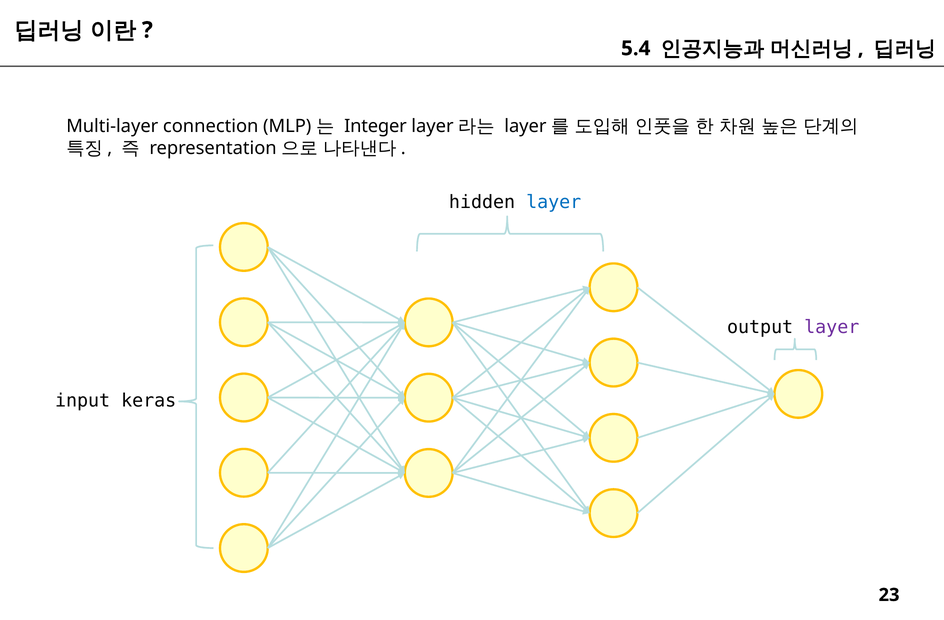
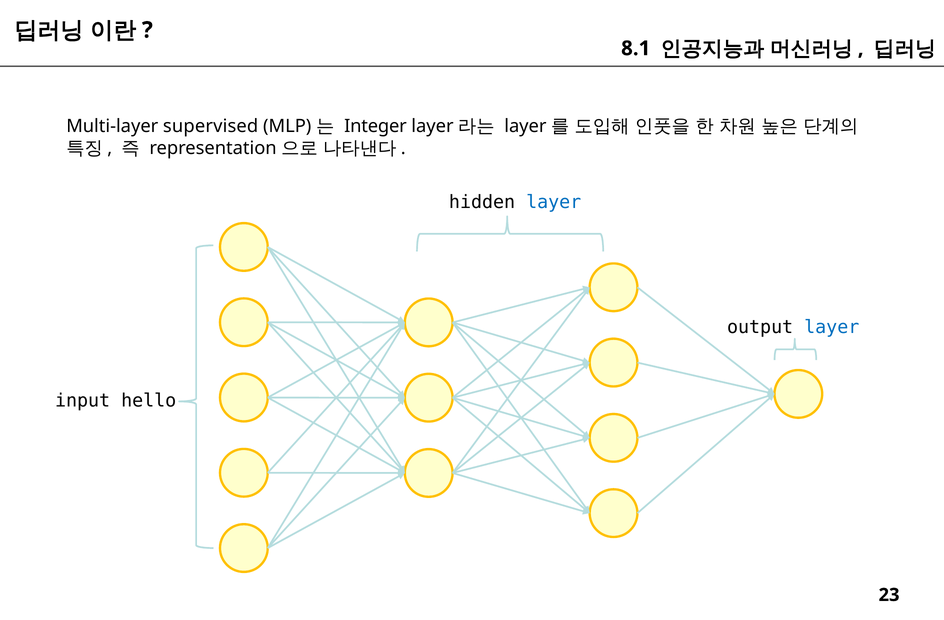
5.4: 5.4 -> 8.1 (636, 48)
connection: connection -> supervised (211, 126)
layer colour: purple -> blue (832, 327)
keras: keras -> hello (149, 401)
